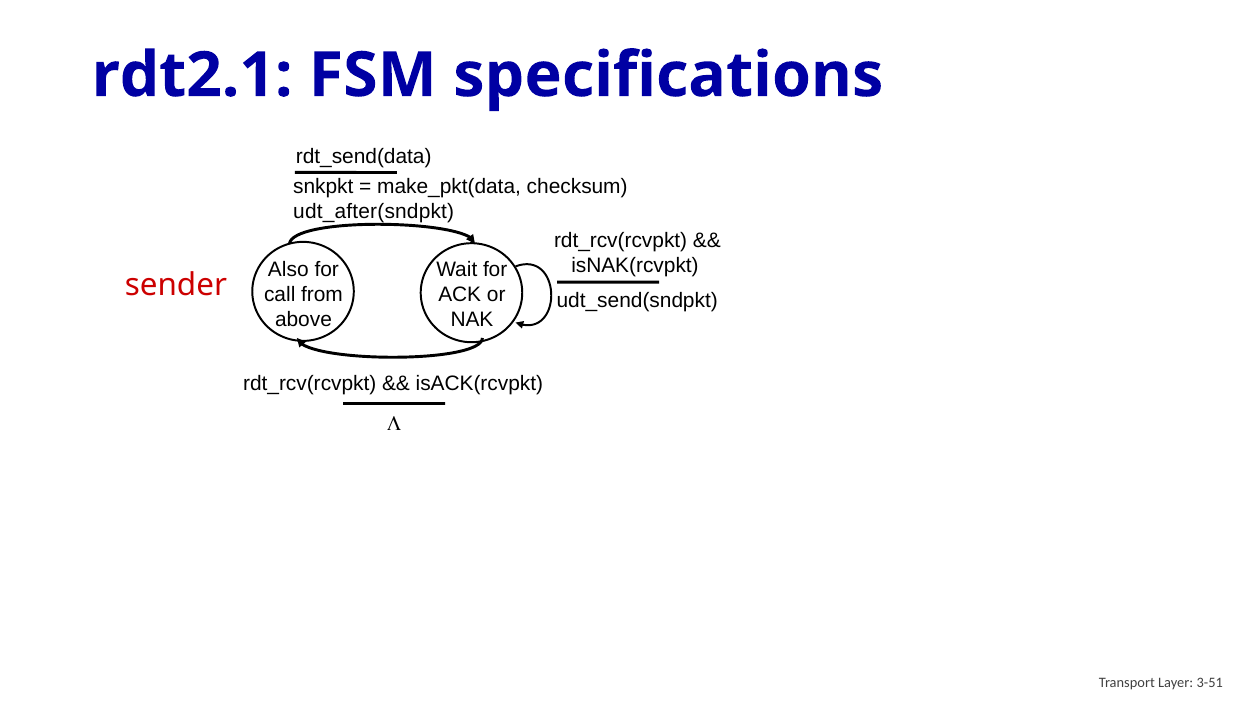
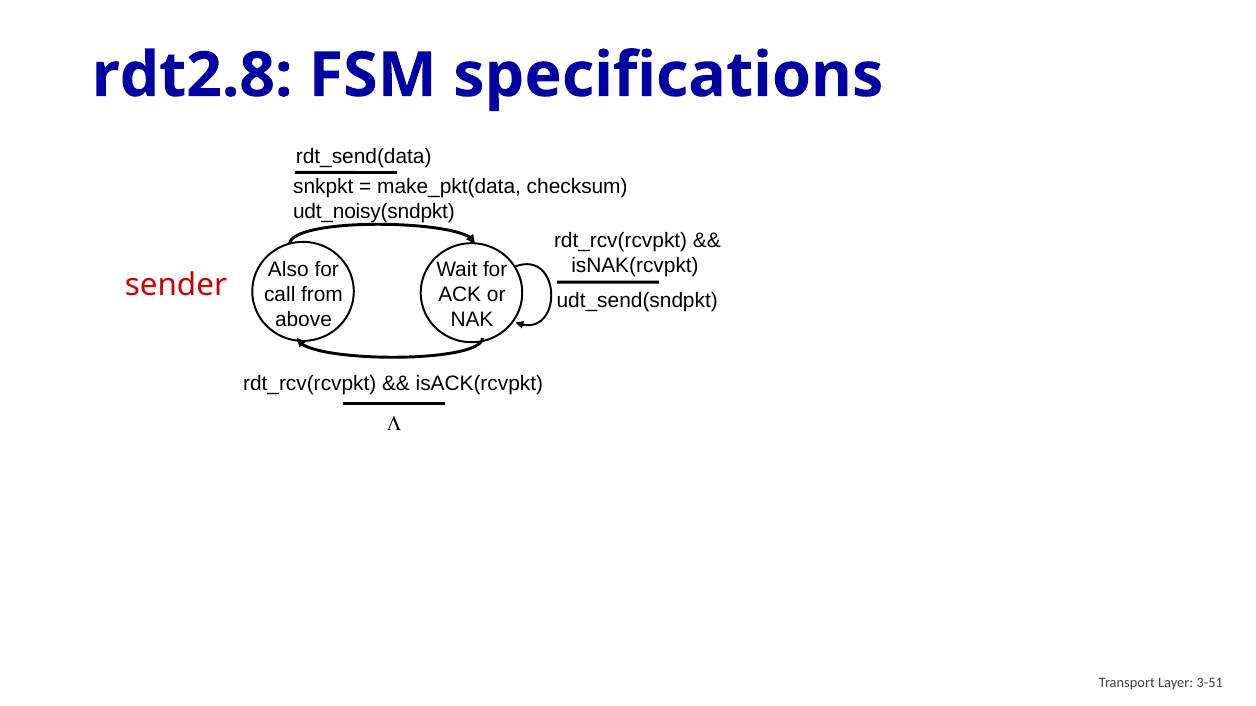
rdt2.1: rdt2.1 -> rdt2.8 (192, 75)
udt_after(sndpkt: udt_after(sndpkt -> udt_noisy(sndpkt (374, 212)
